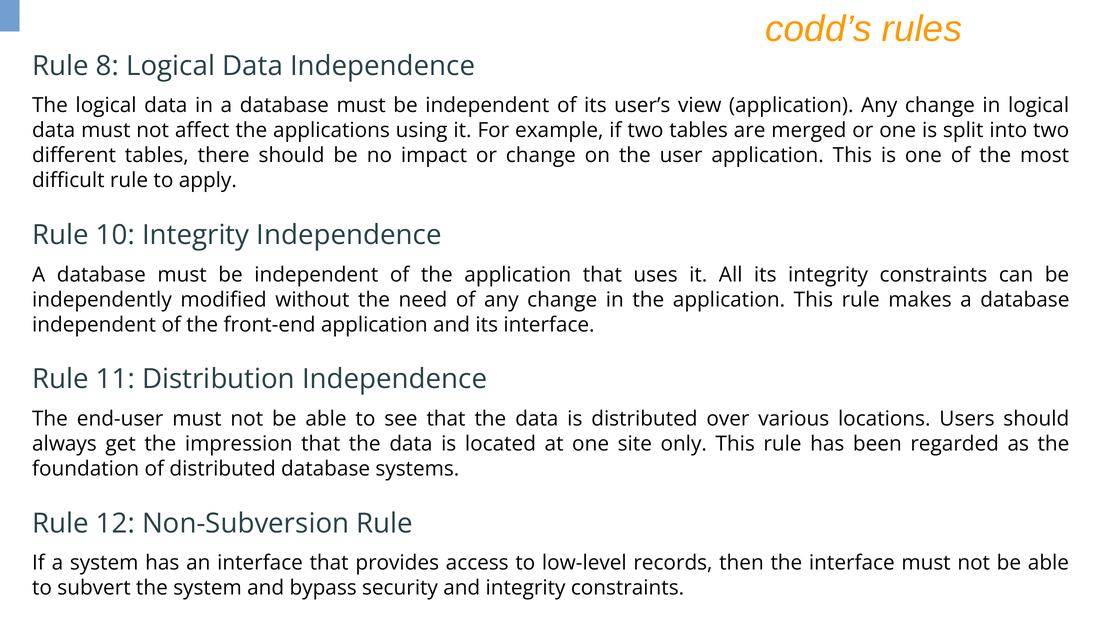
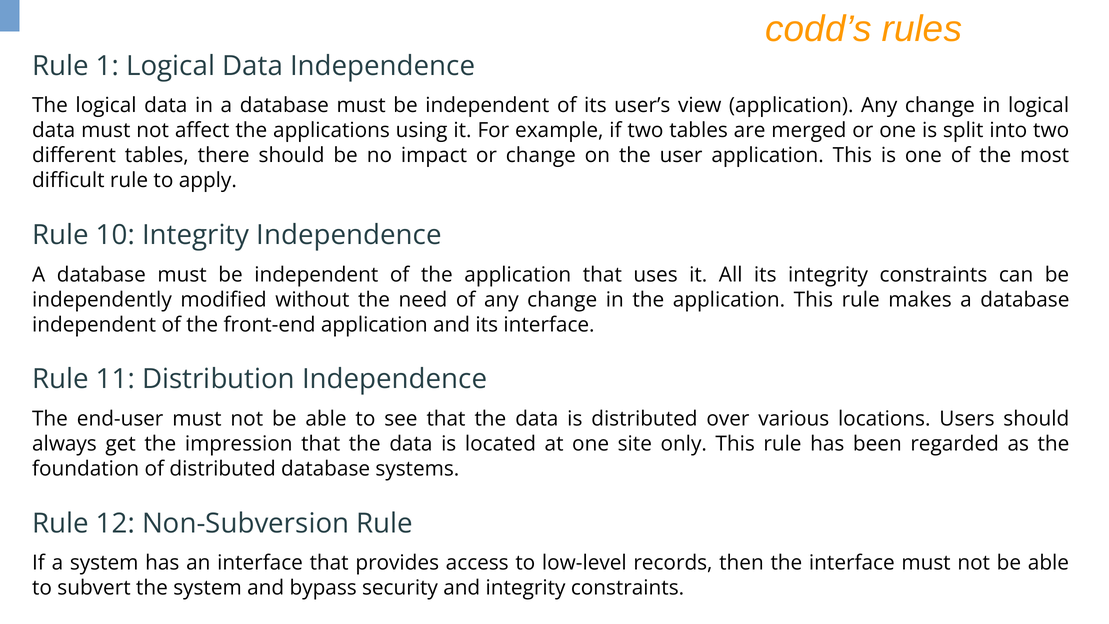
8: 8 -> 1 (107, 66)
